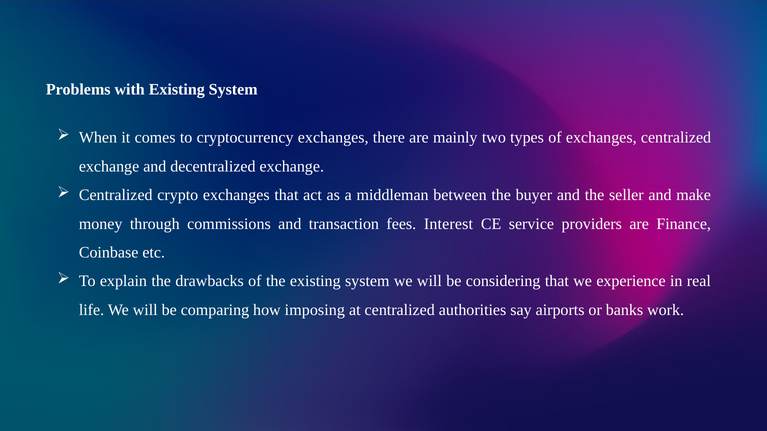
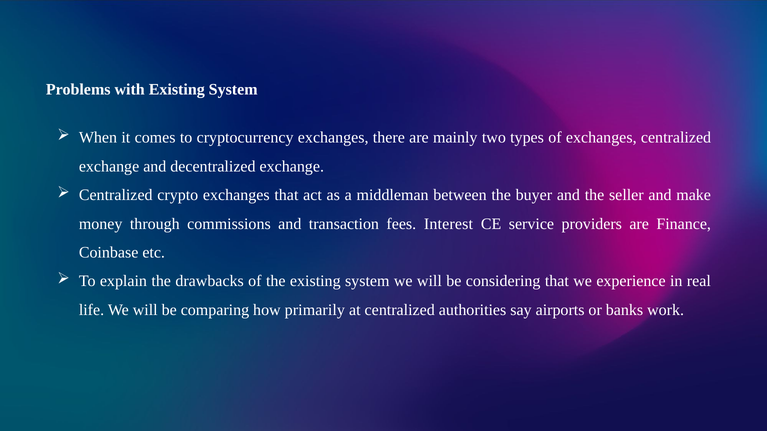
imposing: imposing -> primarily (315, 310)
